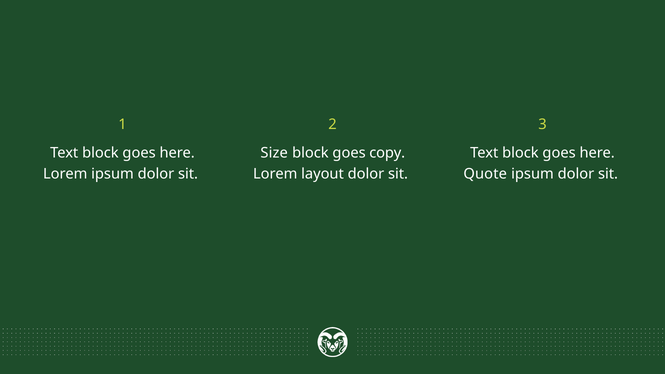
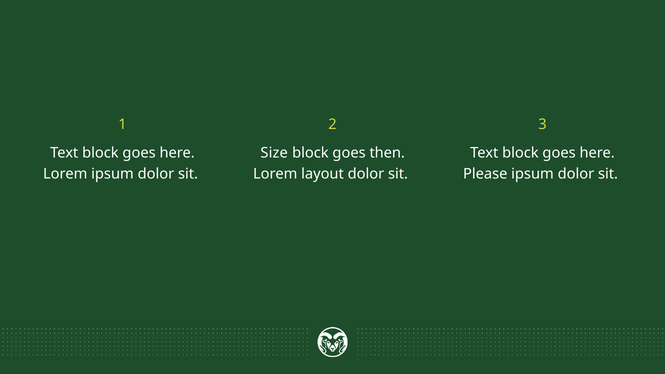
copy: copy -> then (387, 153)
Quote: Quote -> Please (485, 174)
